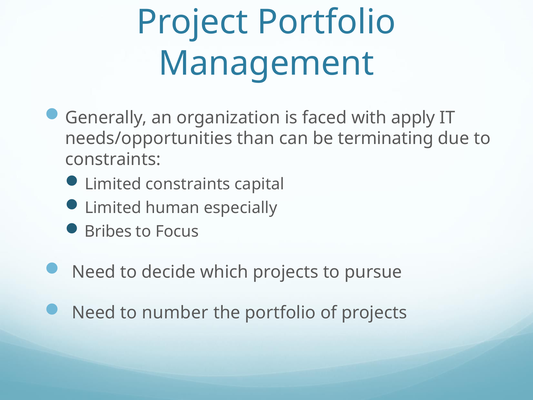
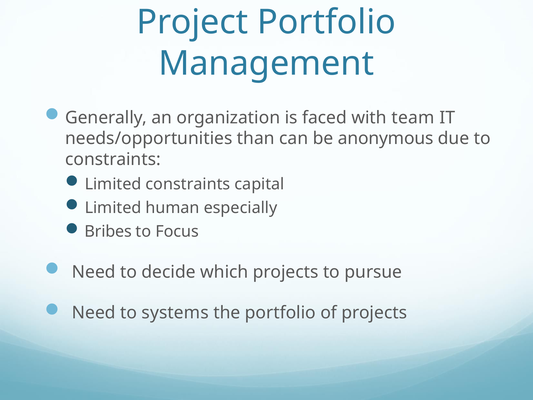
apply: apply -> team (413, 118)
terminating: terminating -> anonymous (386, 138)
number: number -> systems (175, 313)
